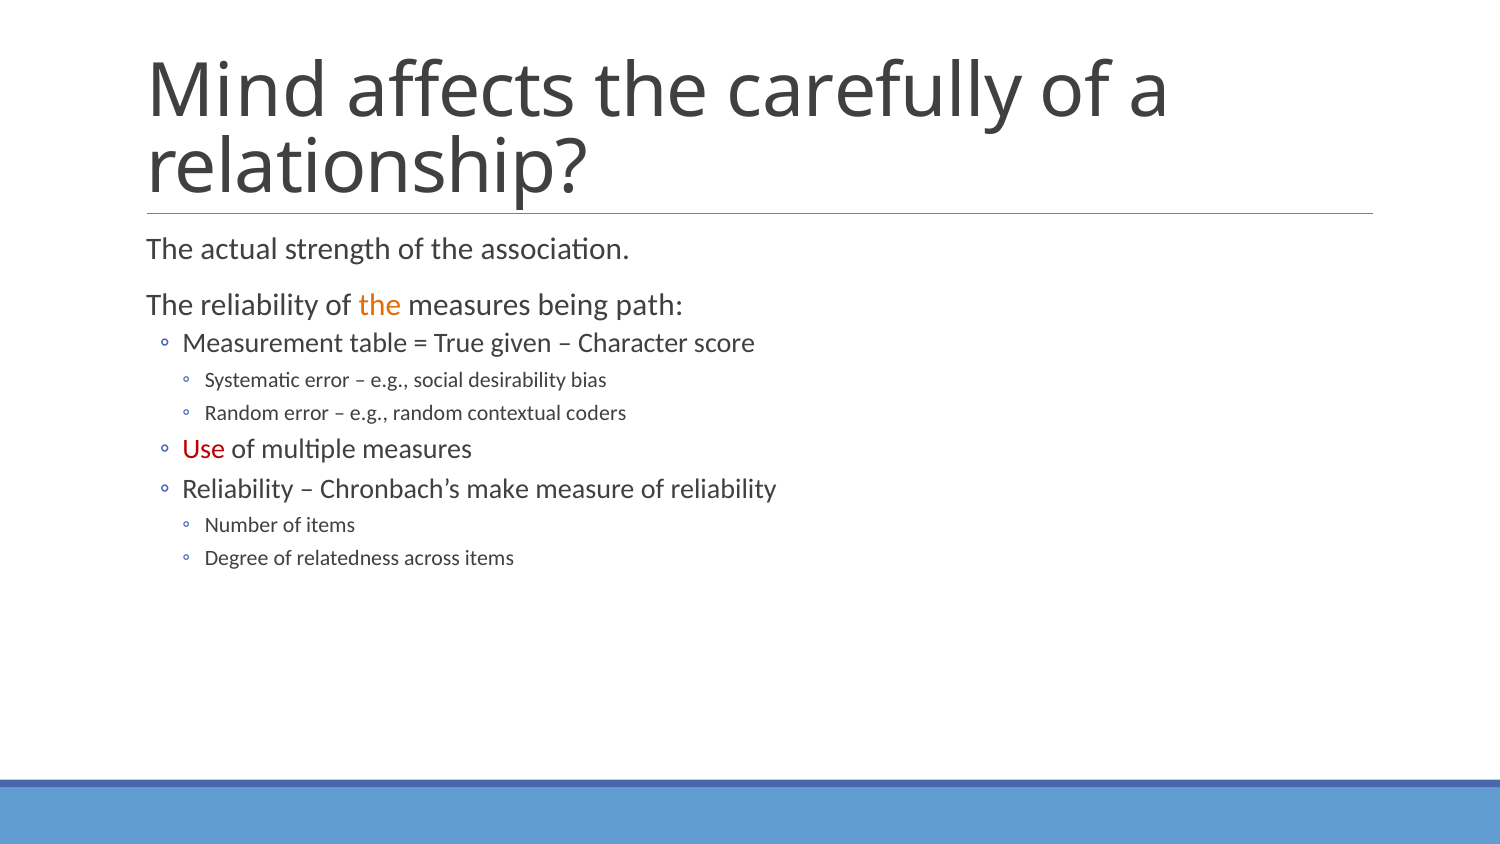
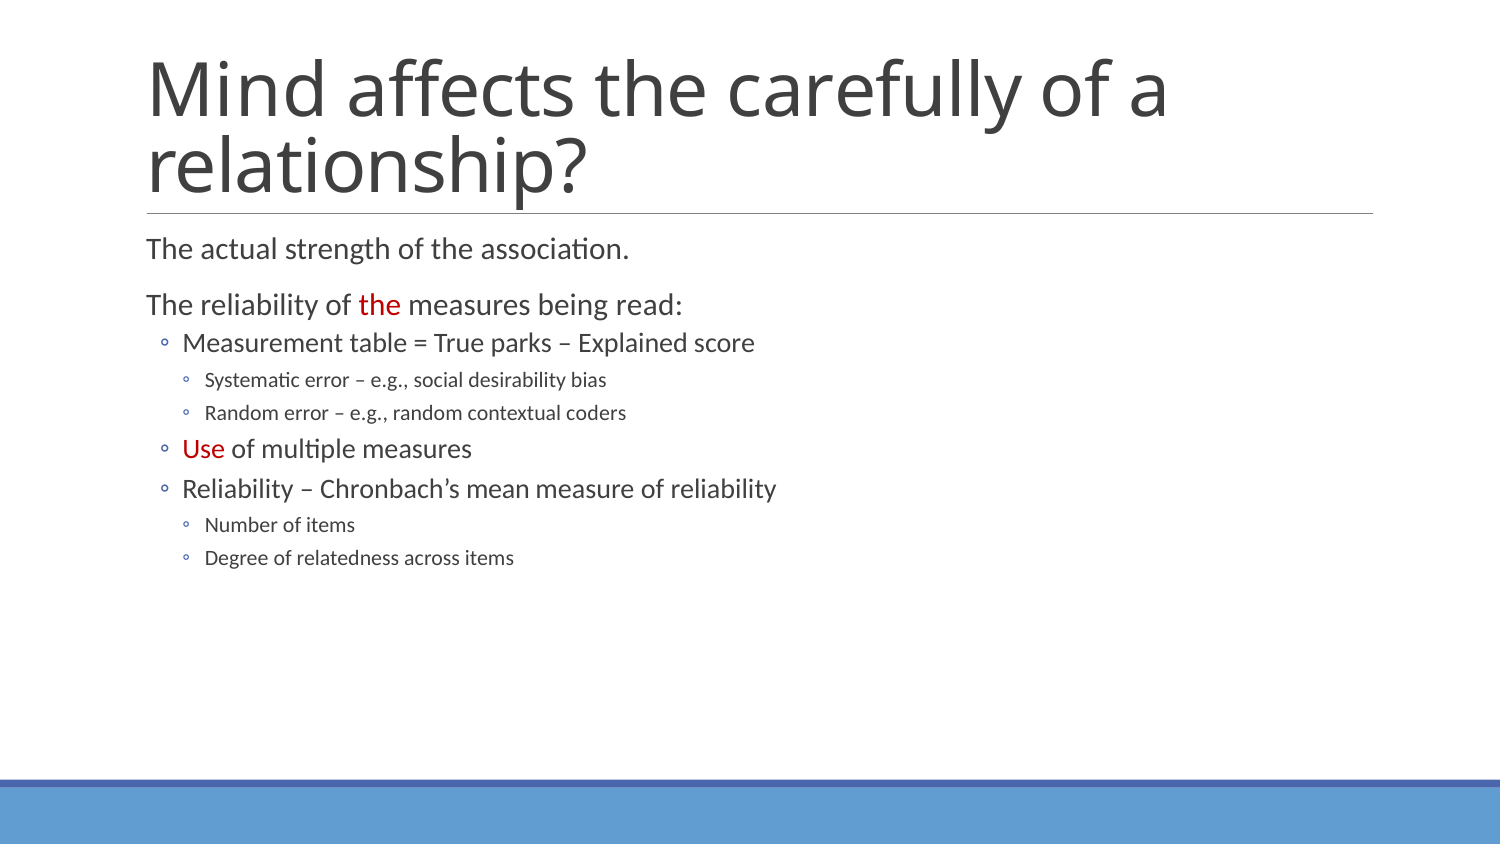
the colour: orange -> red (380, 305)
path: path -> read (649, 305)
given: given -> parks (521, 343)
Character: Character -> Explained (633, 343)
make: make -> mean (498, 489)
